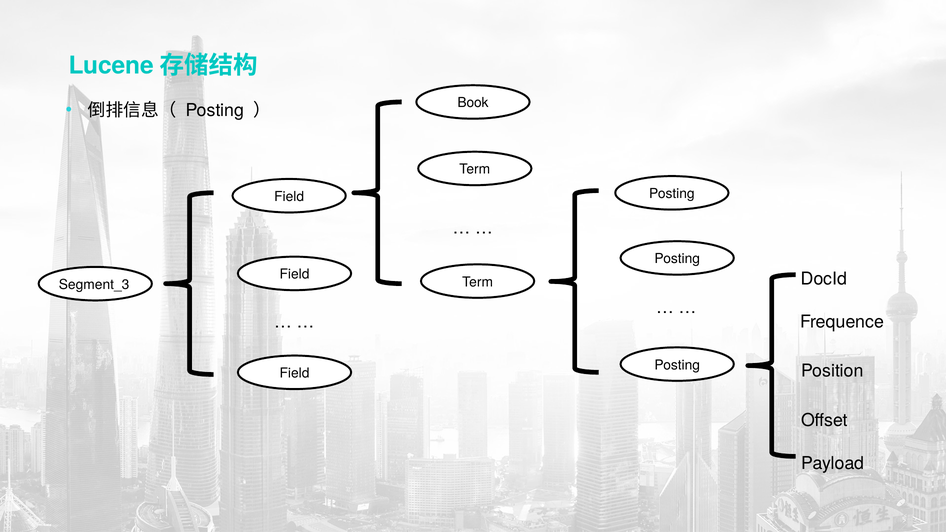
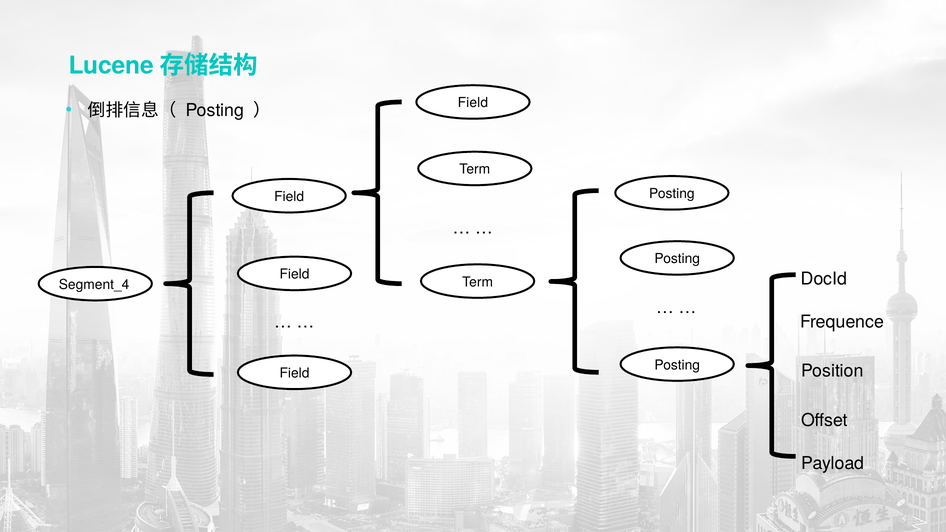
Book: Book -> Field (473, 103)
Segment_3: Segment_3 -> Segment_4 (94, 285)
